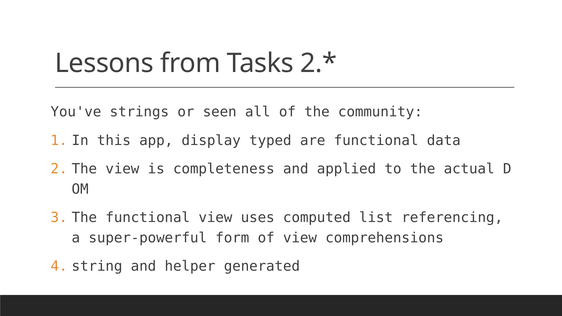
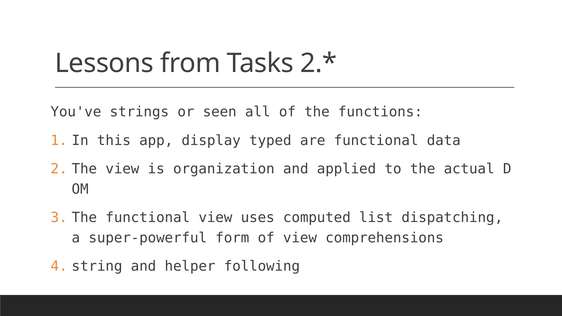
community: community -> functions (380, 112)
completeness: completeness -> organization (224, 169)
referencing: referencing -> dispatching (452, 218)
generated: generated -> following (262, 266)
